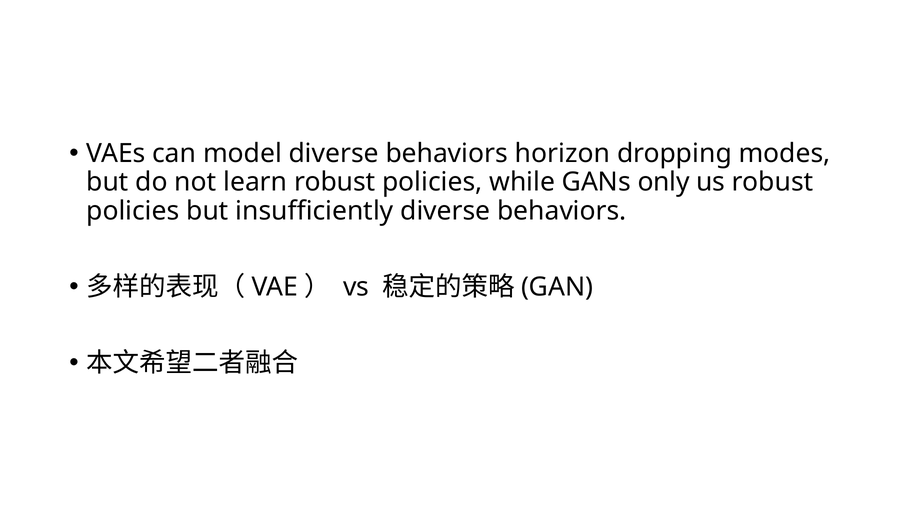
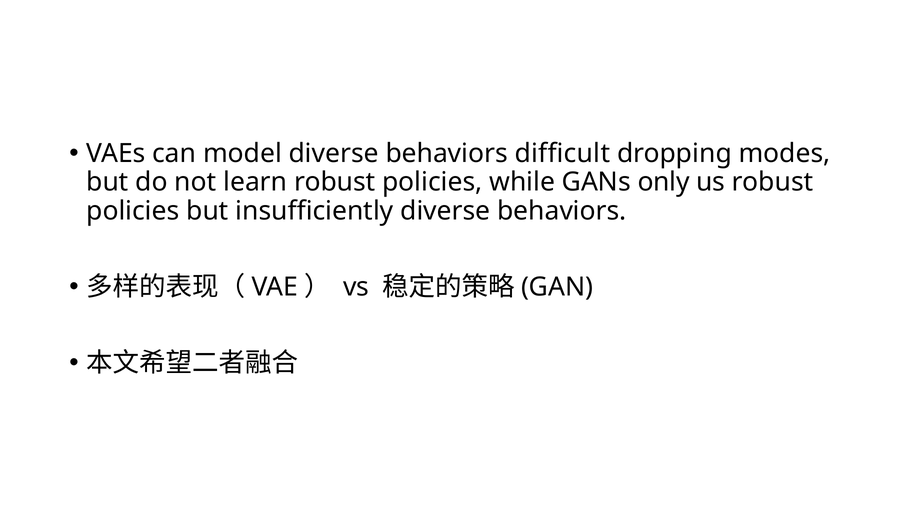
horizon: horizon -> difficult (562, 154)
